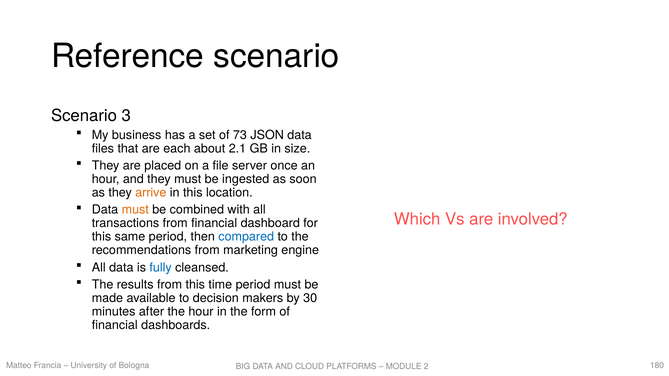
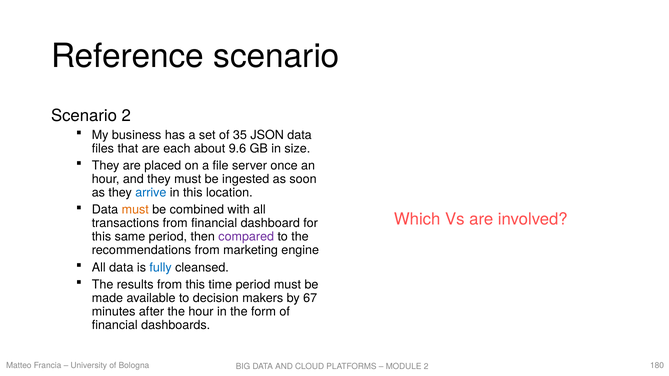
Scenario 3: 3 -> 2 (126, 116)
73: 73 -> 35 (240, 135)
2.1: 2.1 -> 9.6 (237, 149)
arrive colour: orange -> blue (151, 193)
compared colour: blue -> purple (246, 237)
30: 30 -> 67 (310, 298)
